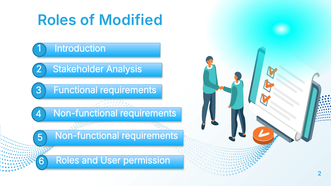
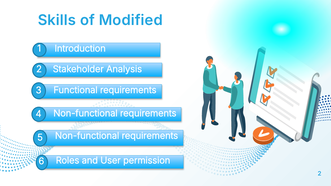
Roles: Roles -> Skills (57, 20)
